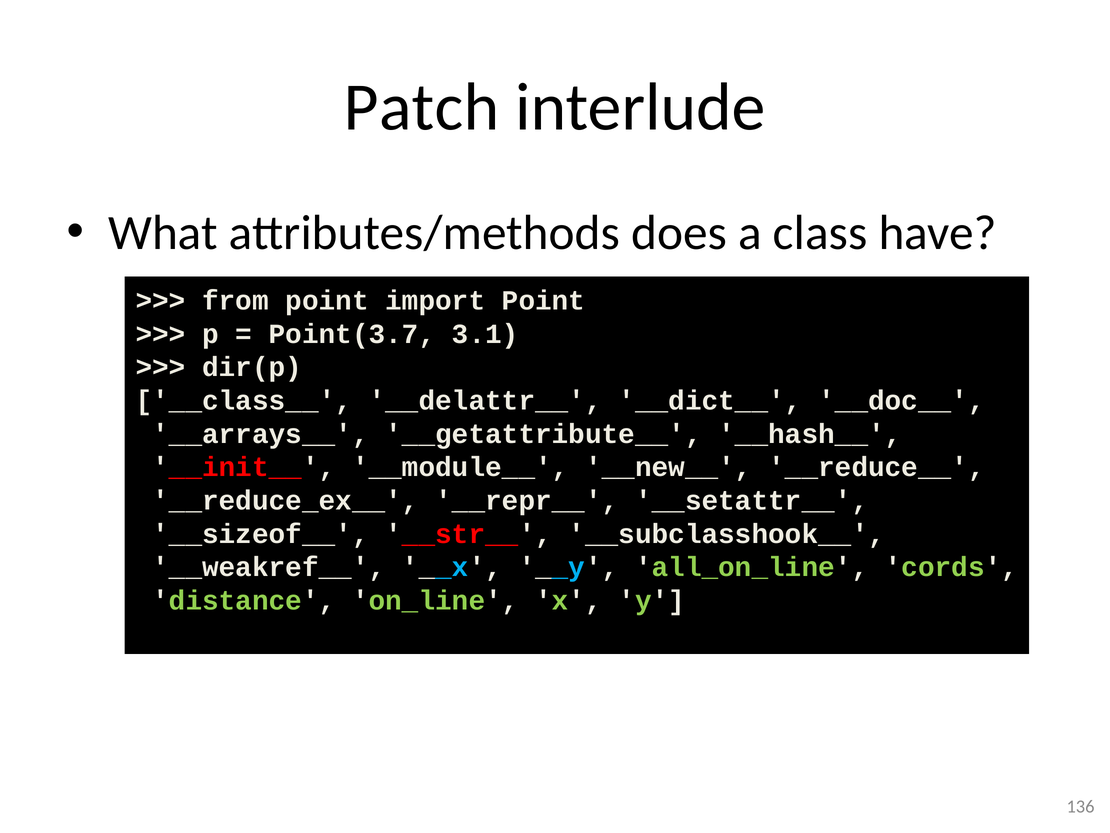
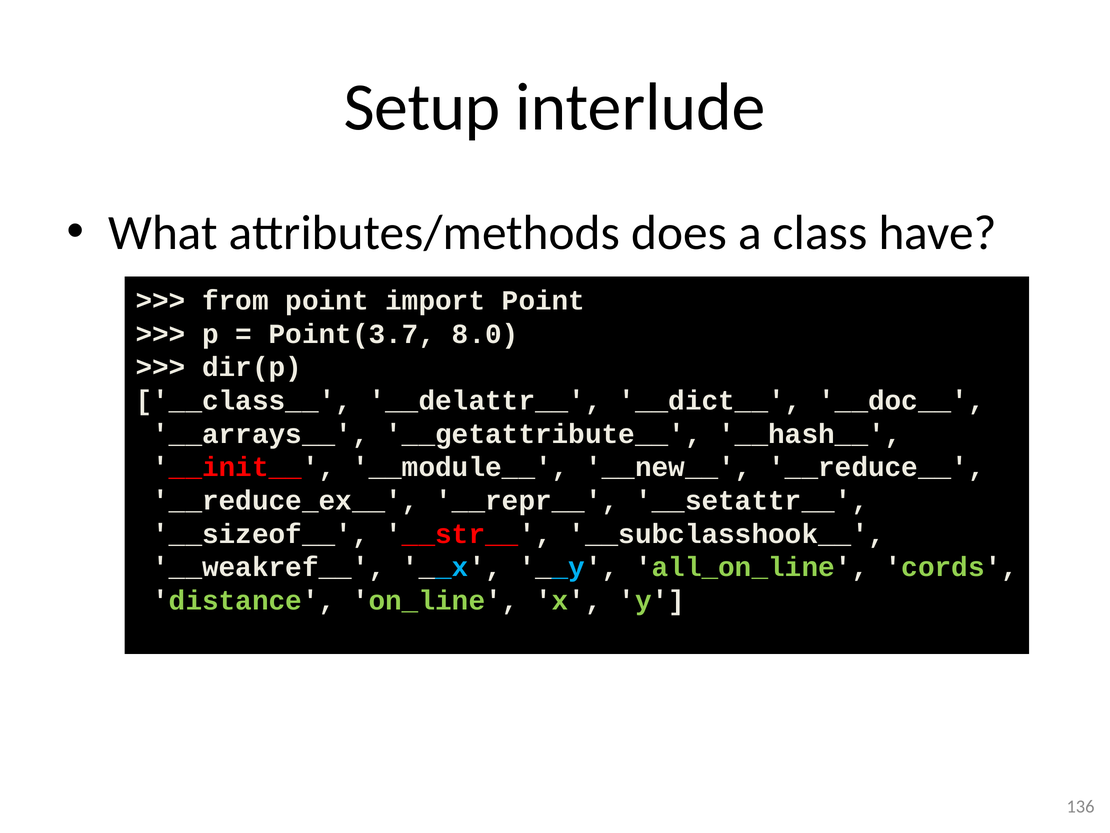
Patch: Patch -> Setup (422, 107)
3.1: 3.1 -> 8.0 (485, 334)
